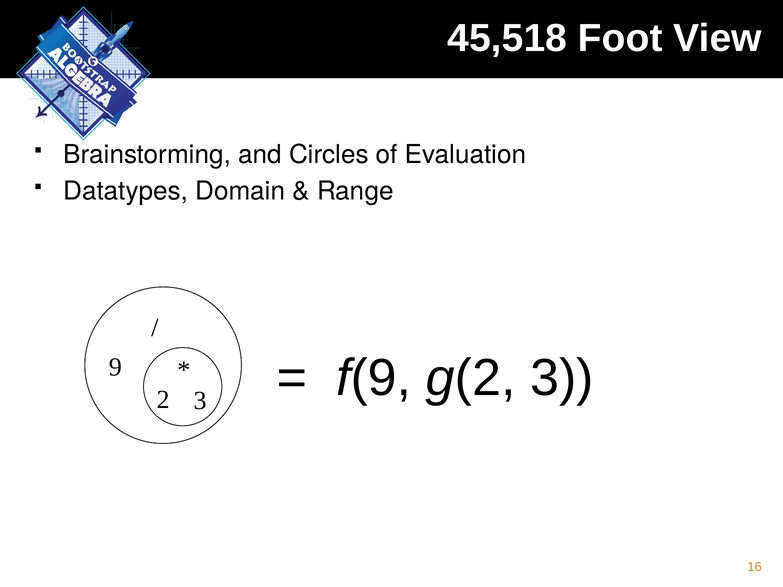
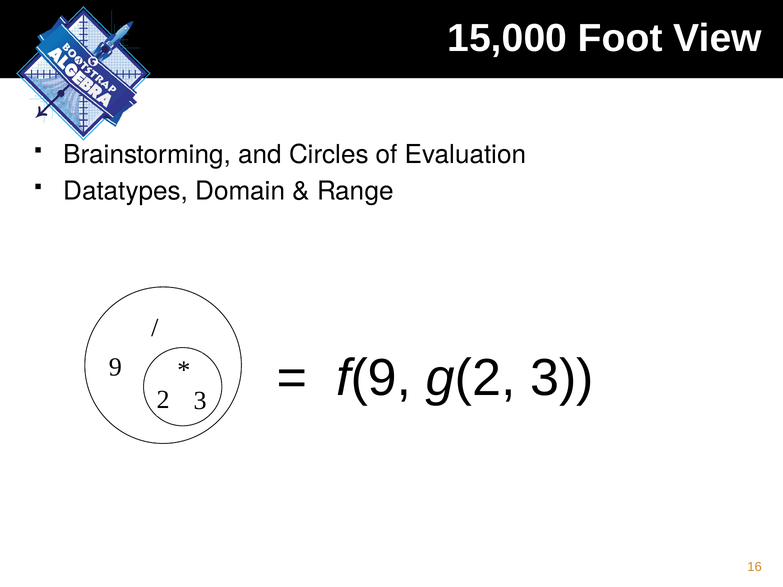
45,518: 45,518 -> 15,000 (507, 39)
